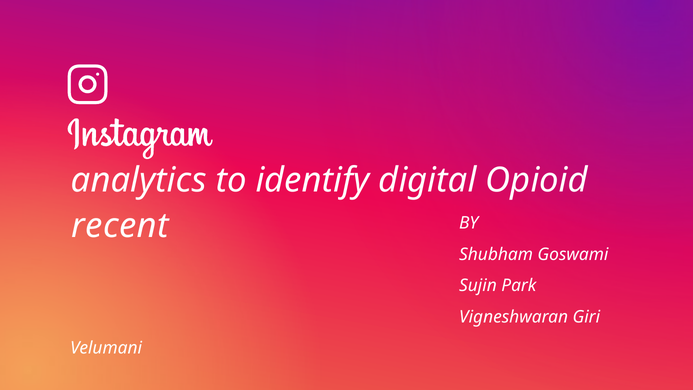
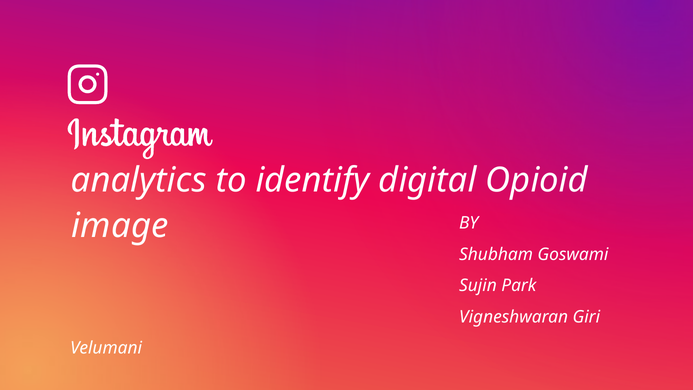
recent: recent -> image (120, 226)
